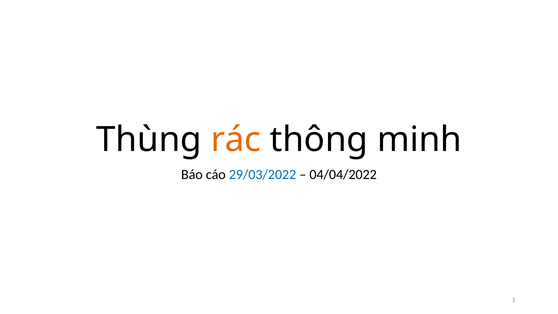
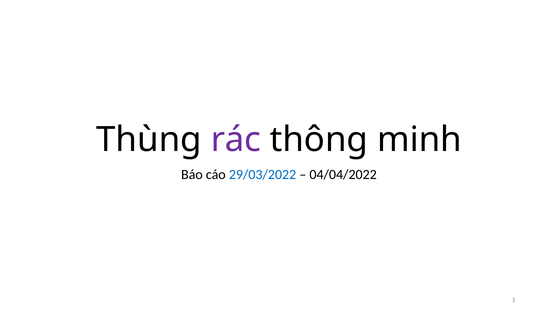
rác colour: orange -> purple (236, 139)
